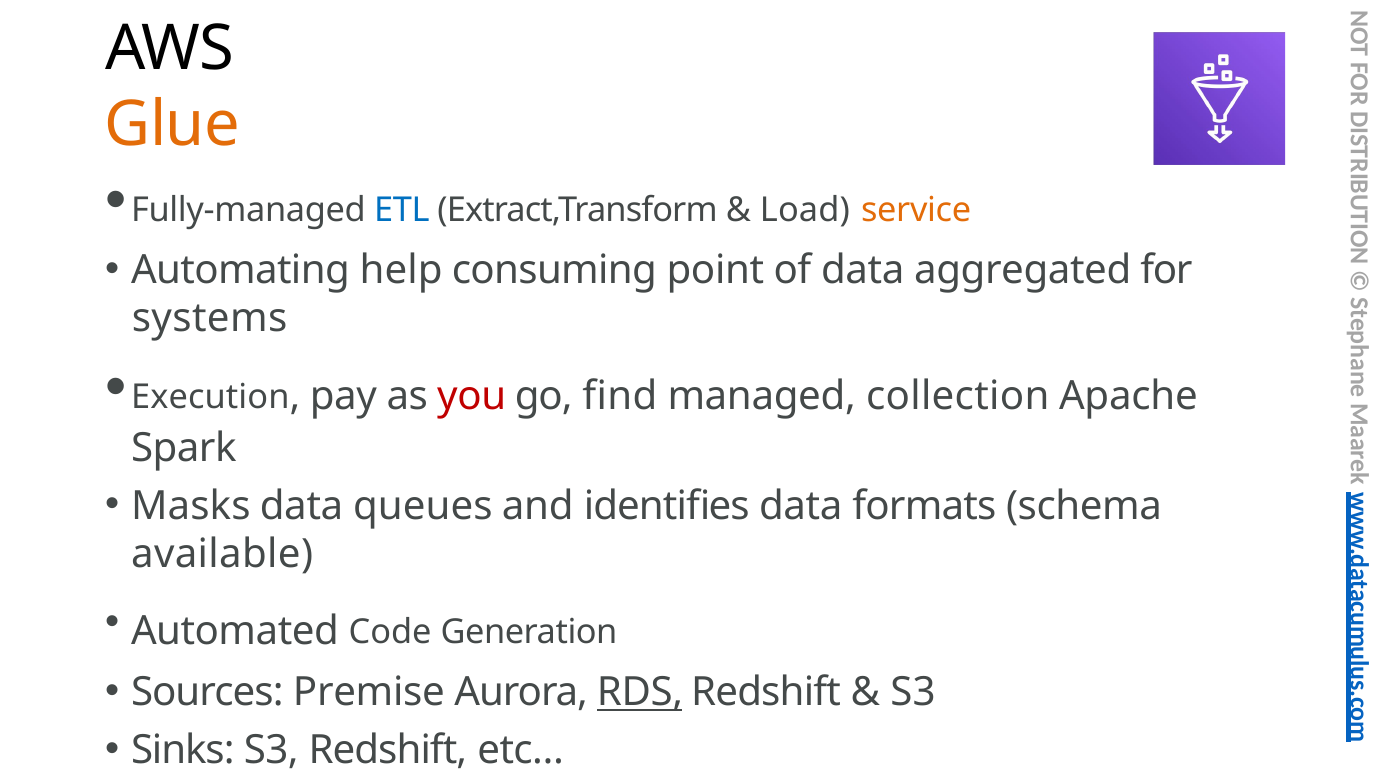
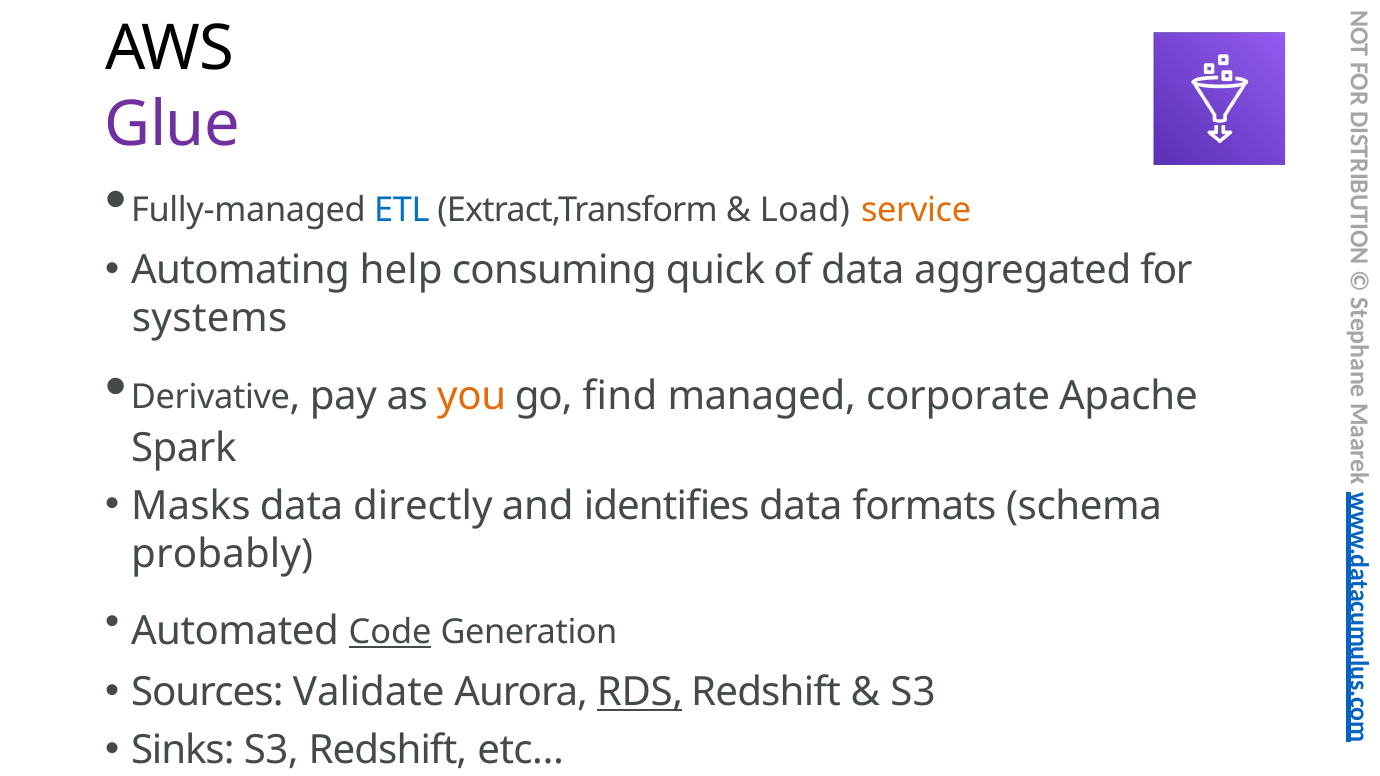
Glue colour: orange -> purple (172, 125)
point: point -> quick (715, 270)
Execution: Execution -> Derivative (211, 397)
you colour: red -> orange (472, 396)
collection: collection -> corporate (958, 396)
queues: queues -> directly (423, 506)
available: available -> probably (222, 554)
Code underline: none -> present (390, 632)
Premise: Premise -> Validate (369, 693)
